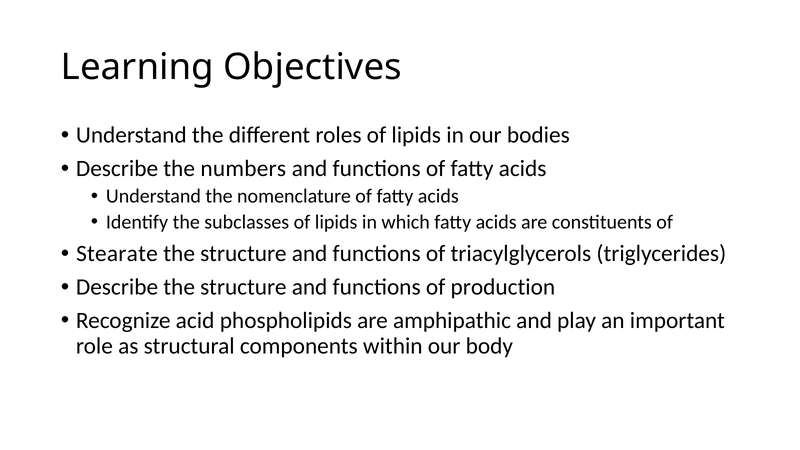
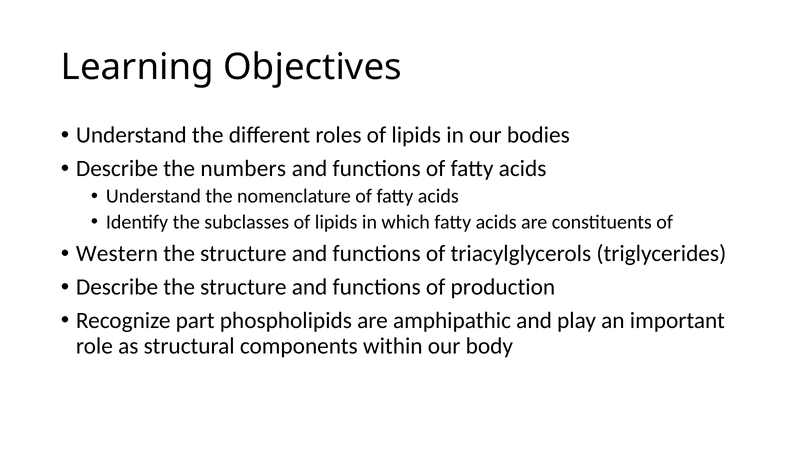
Stearate: Stearate -> Western (117, 254)
acid: acid -> part (195, 321)
